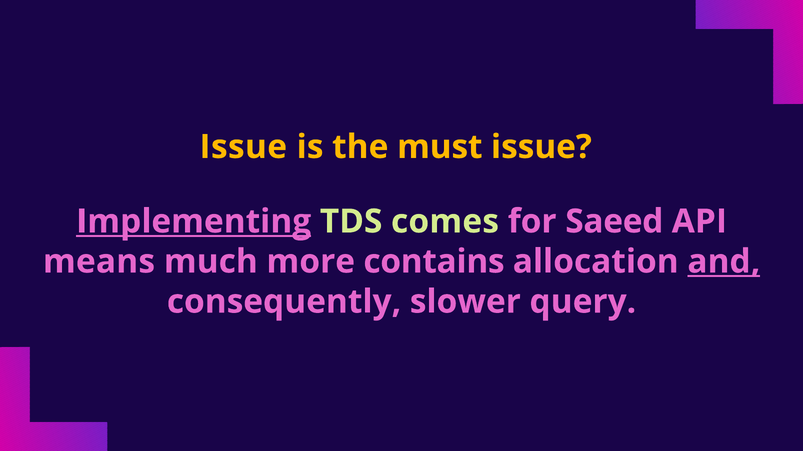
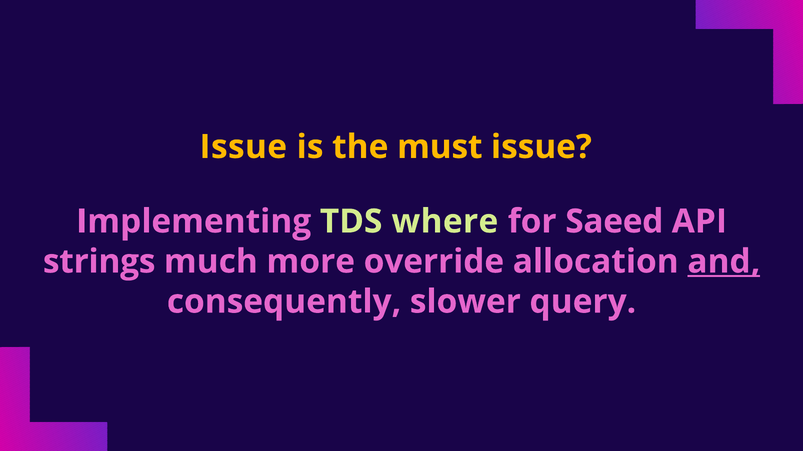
Implementing underline: present -> none (194, 222)
comes: comes -> where (445, 222)
means: means -> strings (99, 262)
contains: contains -> override (434, 262)
